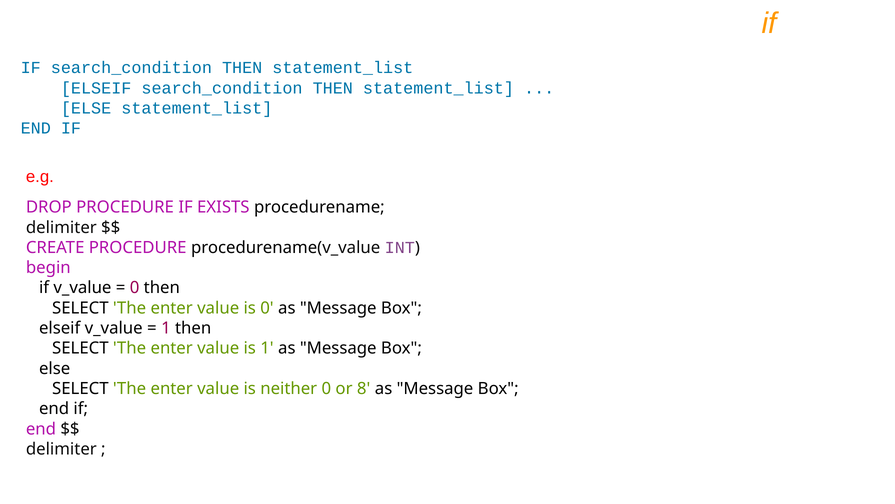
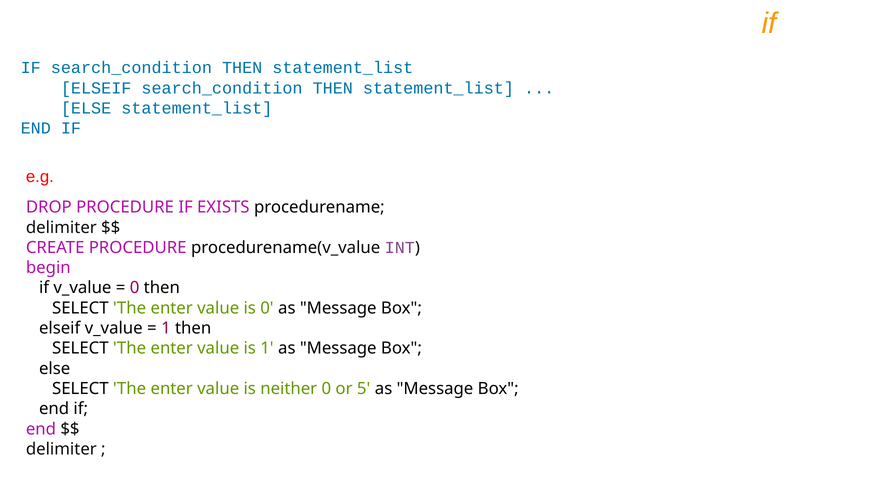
8: 8 -> 5 (364, 388)
